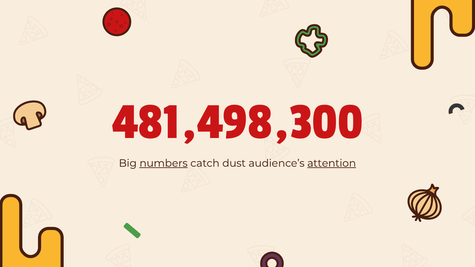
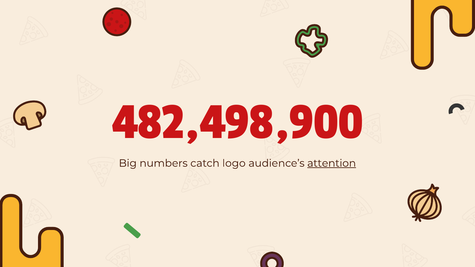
481,498,300: 481,498,300 -> 482,498,900 (237, 121)
numbers underline: present -> none (164, 163)
dust: dust -> logo (234, 163)
